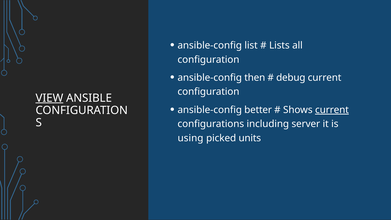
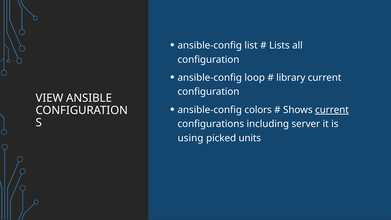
then: then -> loop (255, 78)
debug: debug -> library (291, 78)
VIEW underline: present -> none (49, 98)
better: better -> colors (258, 110)
